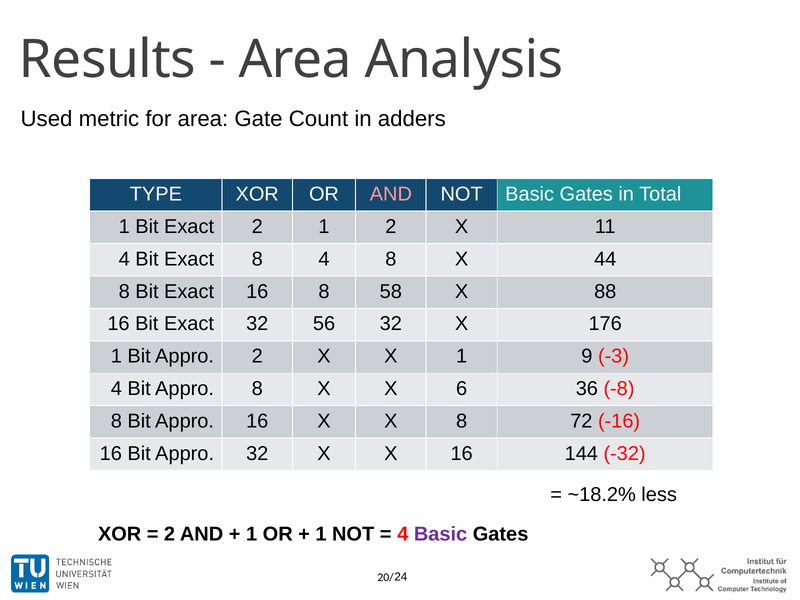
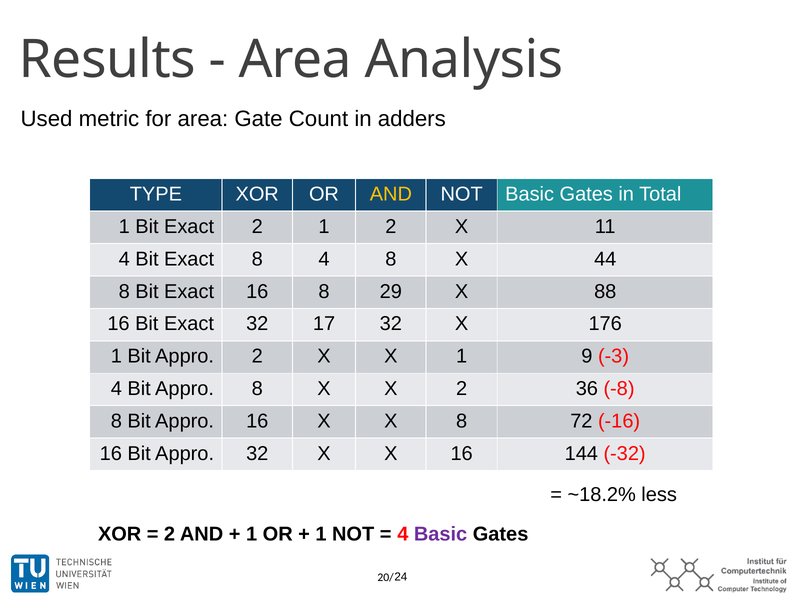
AND colour: pink -> yellow (391, 194)
58: 58 -> 29 (391, 291)
56: 56 -> 17 (324, 324)
X 6: 6 -> 2 (462, 389)
